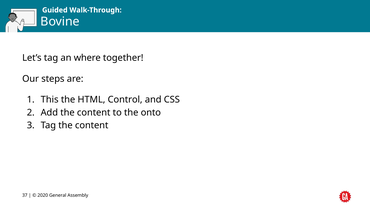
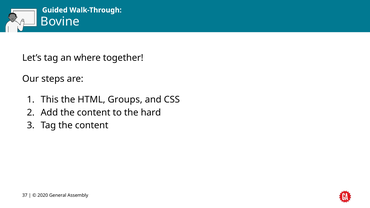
Control: Control -> Groups (125, 100)
onto: onto -> hard (151, 113)
